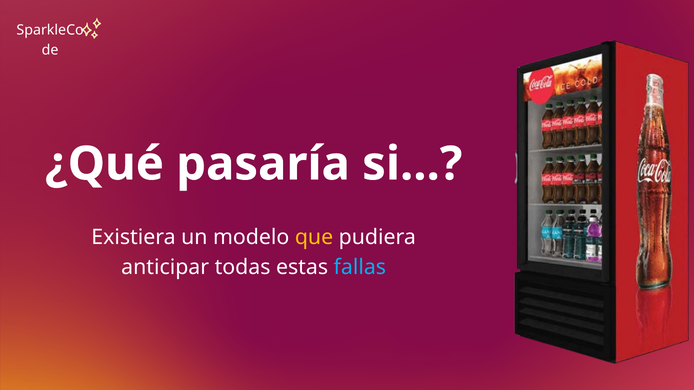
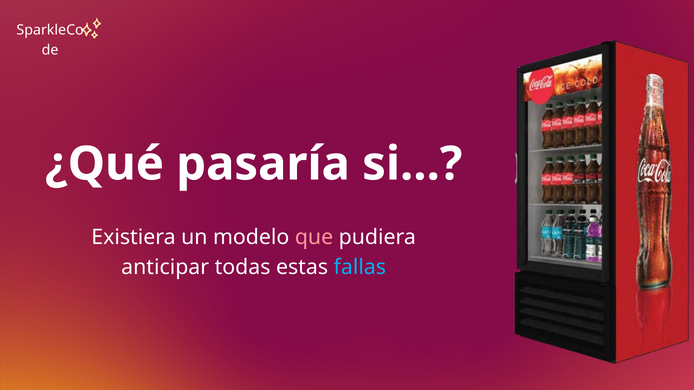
que colour: yellow -> pink (314, 238)
